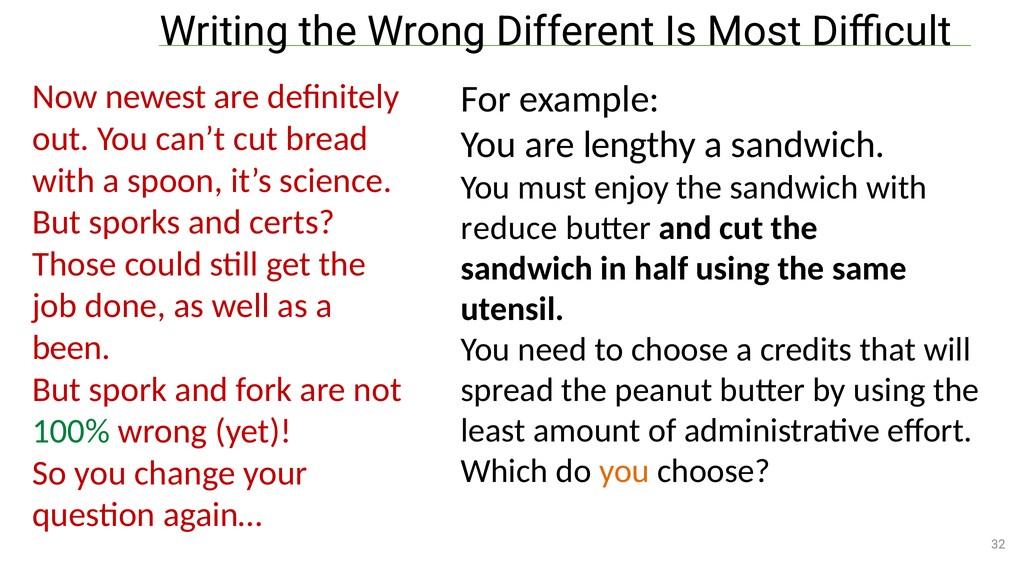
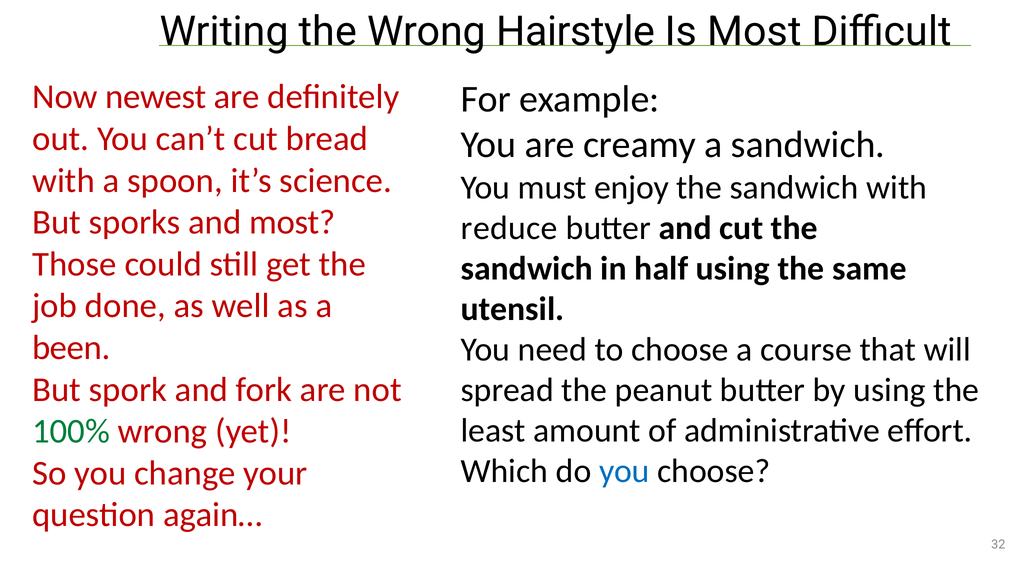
Different: Different -> Hairstyle (576, 31)
lengthy: lengthy -> creamy (639, 145)
and certs: certs -> most (292, 222)
credits: credits -> course (806, 349)
you colour: orange -> blue (624, 471)
